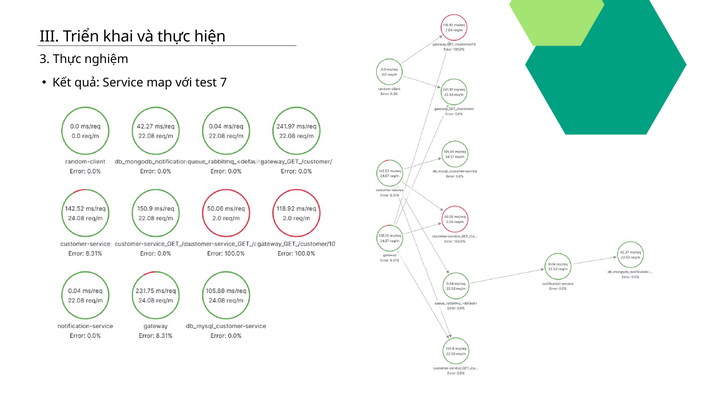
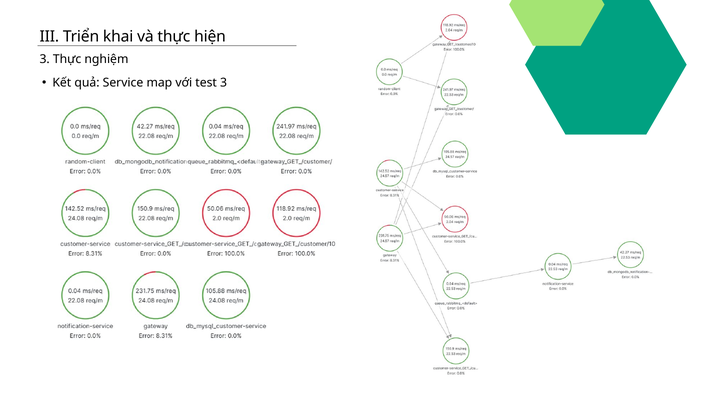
test 7: 7 -> 3 (224, 83)
